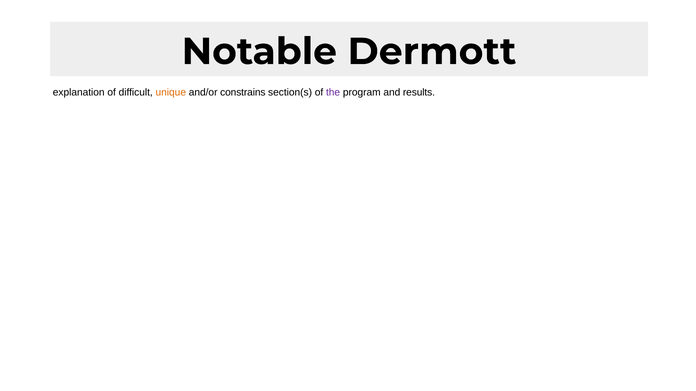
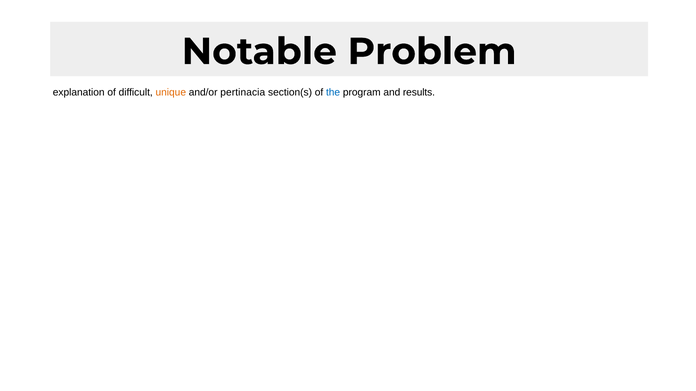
Dermott: Dermott -> Problem (432, 52)
constrains: constrains -> pertinacia (243, 92)
the colour: purple -> blue (333, 92)
